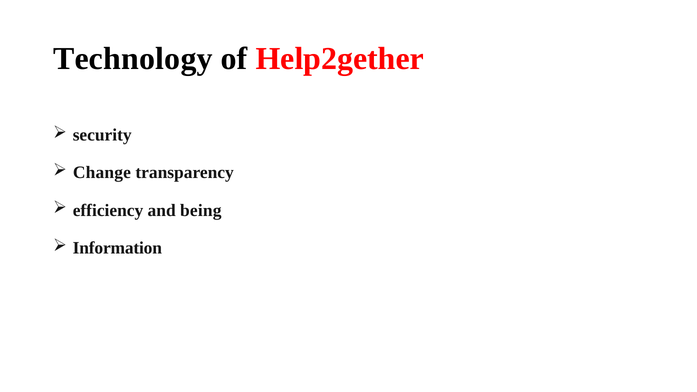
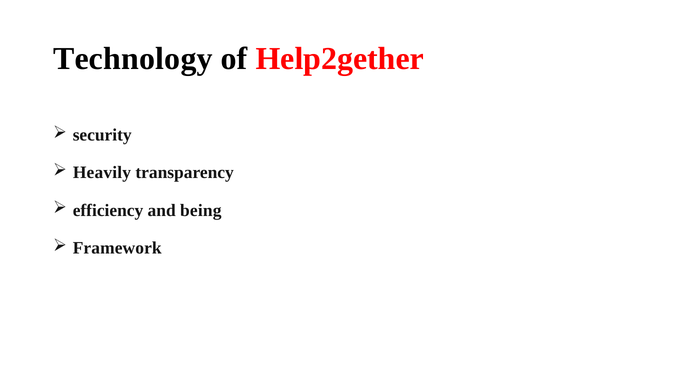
Change: Change -> Heavily (102, 173)
Information: Information -> Framework (117, 248)
